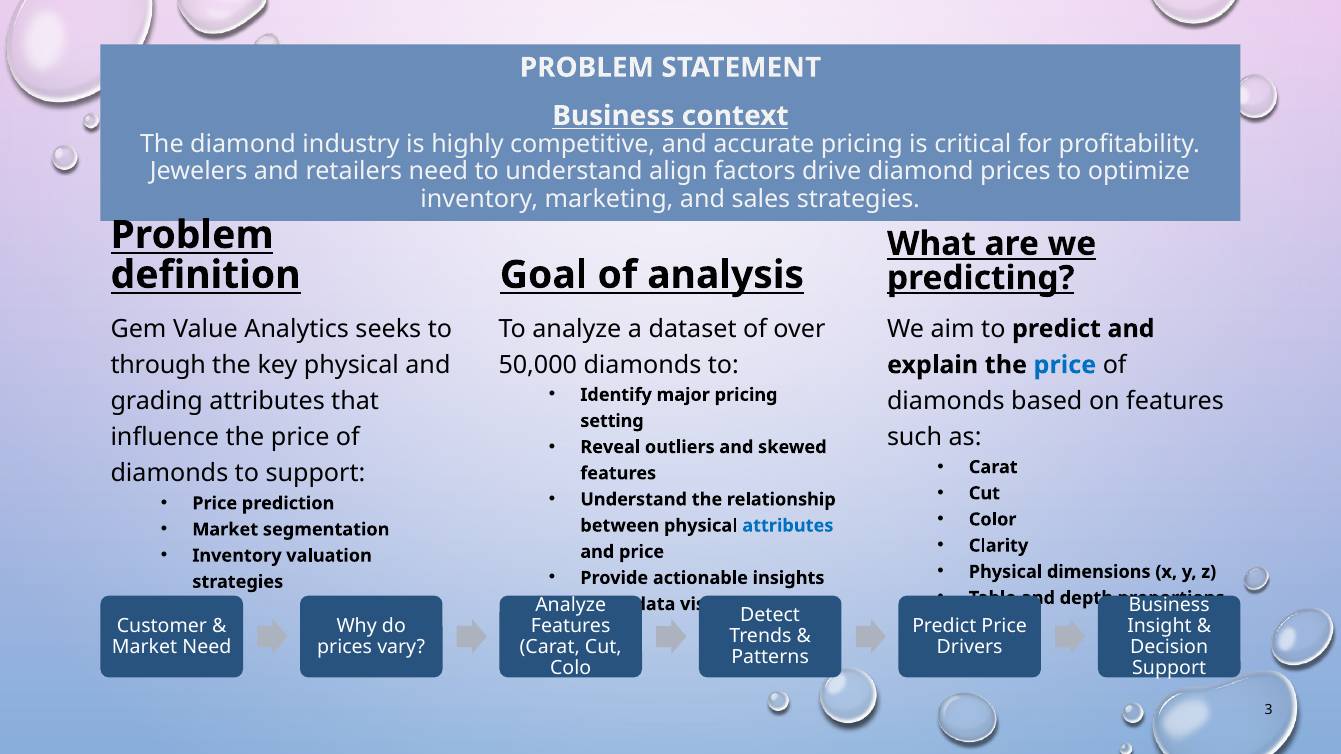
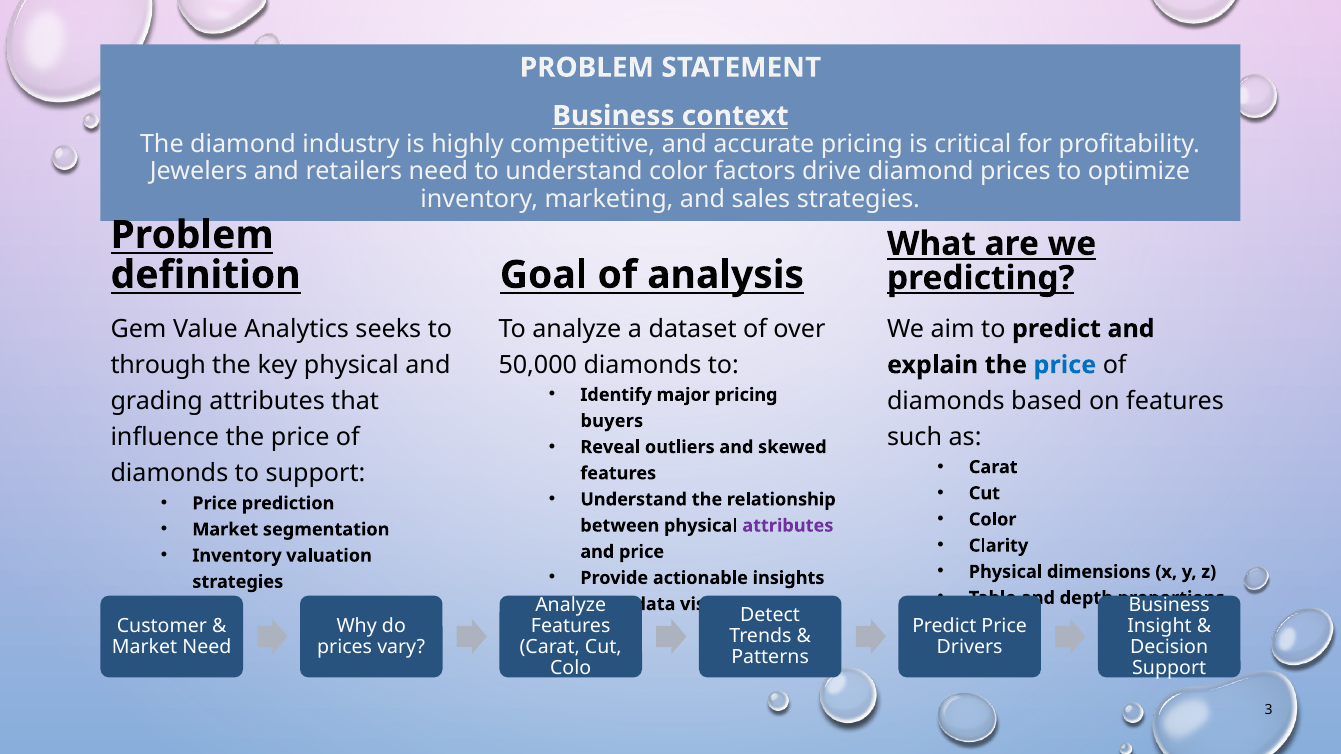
understand align: align -> color (678, 172)
setting: setting -> buyers (612, 421)
attributes colour: blue -> purple (788, 526)
